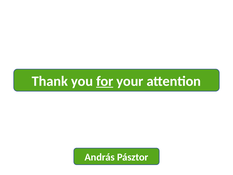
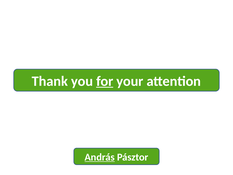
András underline: none -> present (100, 157)
